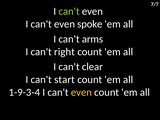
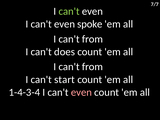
arms: arms -> from (92, 39)
right: right -> does (65, 52)
clear: clear -> from (92, 67)
1-9-3-4: 1-9-3-4 -> 1-4-3-4 (24, 92)
even colour: yellow -> pink (81, 92)
